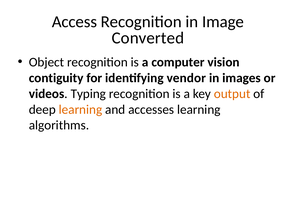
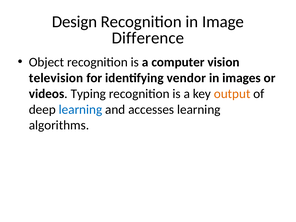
Access: Access -> Design (74, 22)
Converted: Converted -> Difference (148, 38)
contiguity: contiguity -> television (56, 78)
learning colour: orange -> blue (80, 109)
